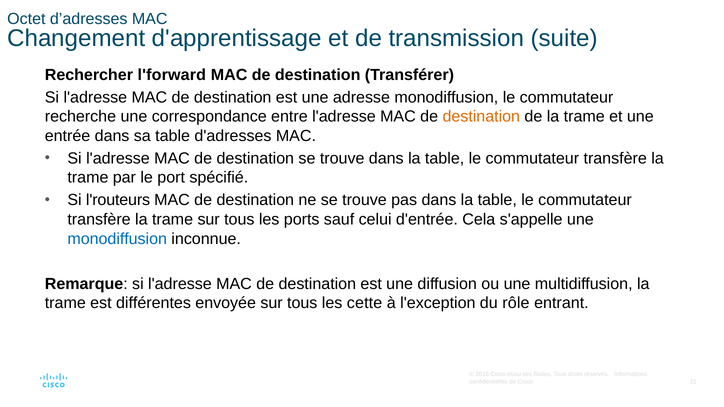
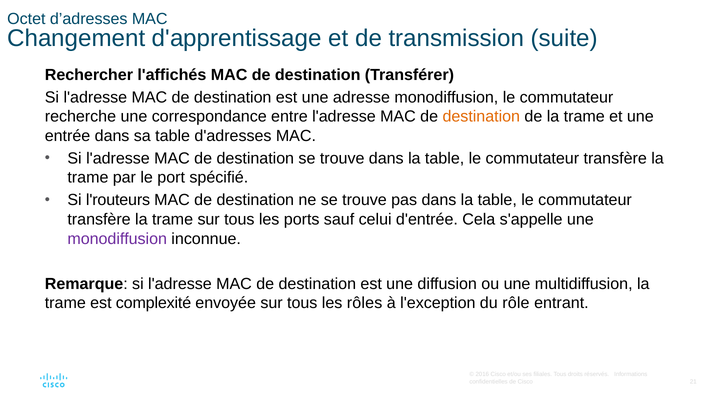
l'forward: l'forward -> l'affichés (172, 75)
monodiffusion colour: blue -> purple (117, 239)
différentes: différentes -> complexité (154, 303)
cette: cette -> rôles (365, 303)
